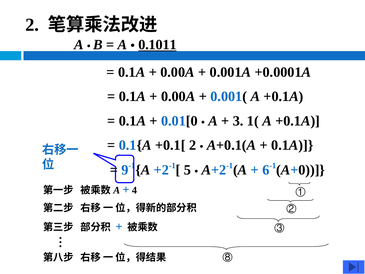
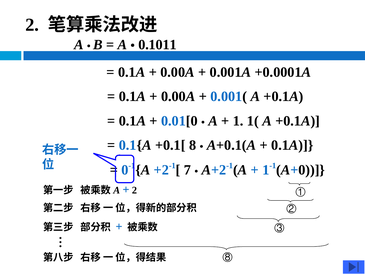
0.1011 underline: present -> none (158, 45)
3: 3 -> 1 (238, 121)
+0.1[ 2: 2 -> 8 (193, 145)
9: 9 -> 0 (125, 170)
5: 5 -> 7 (187, 170)
6: 6 -> 1 (266, 170)
4: 4 -> 2 (134, 190)
